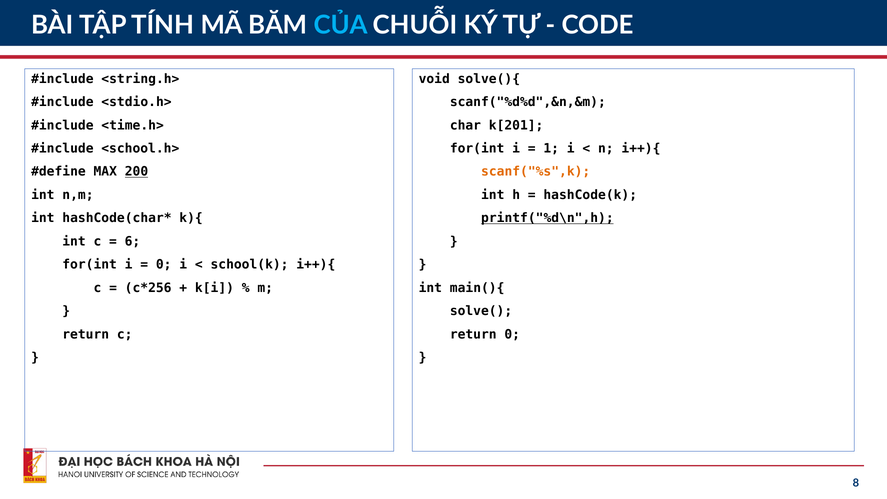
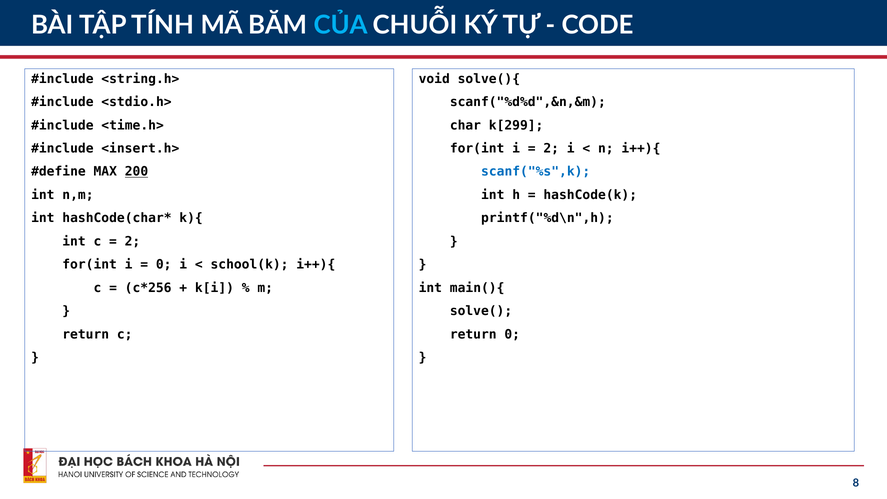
k[201: k[201 -> k[299 (516, 125)
<school.h>: <school.h> -> <insert.h> (140, 148)
1: 1 -> 2 (551, 148)
scanf("%s",k colour: orange -> blue (536, 172)
printf("%d\n",h underline: present -> none (547, 218)
6: 6 -> 2 (132, 241)
